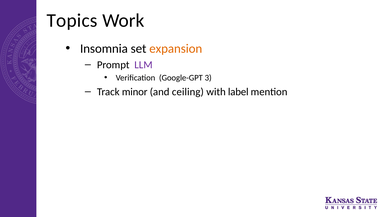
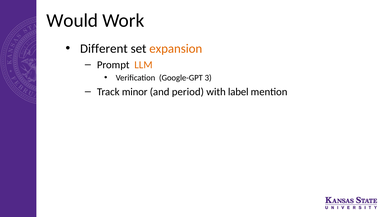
Topics: Topics -> Would (72, 21)
Insomnia: Insomnia -> Different (104, 49)
LLM colour: purple -> orange (143, 65)
ceiling: ceiling -> period (188, 92)
